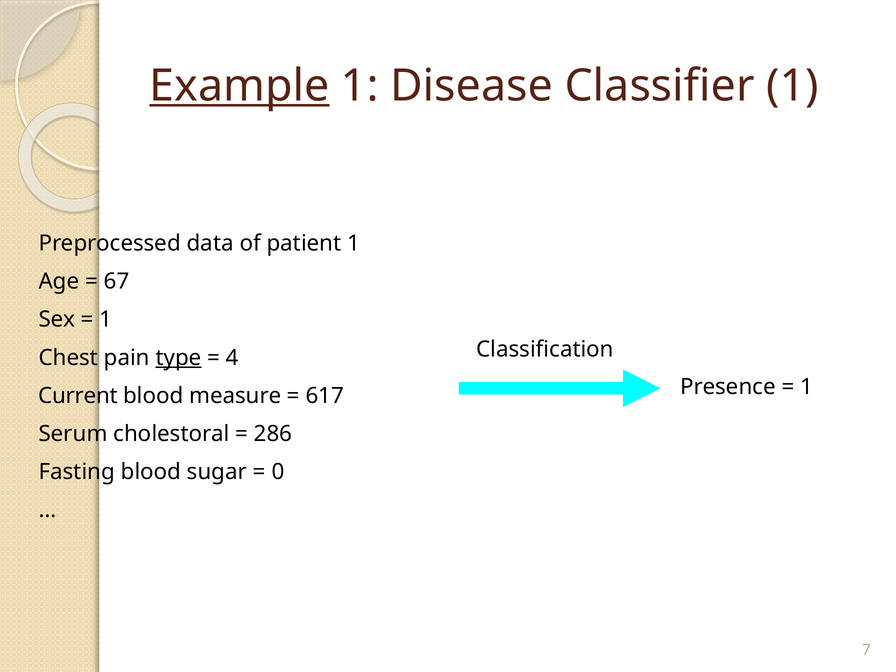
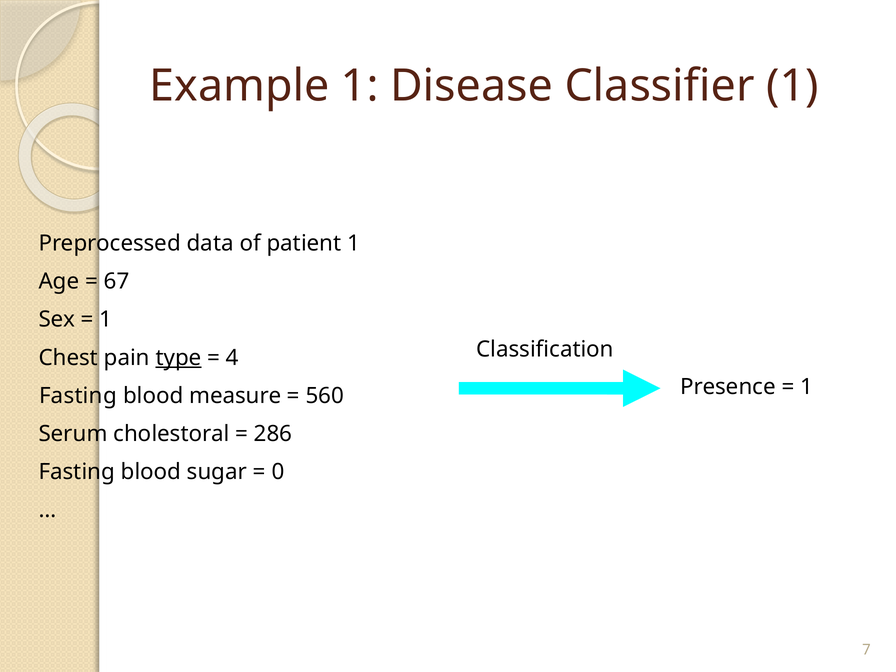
Example underline: present -> none (239, 86)
Current: Current -> Fasting (78, 396)
617: 617 -> 560 (325, 396)
